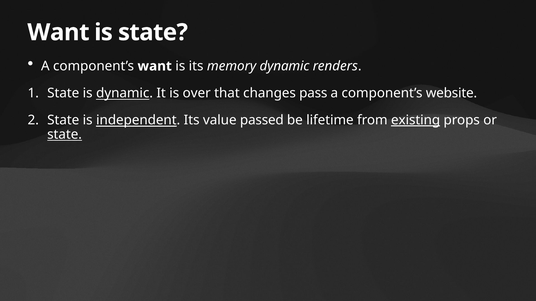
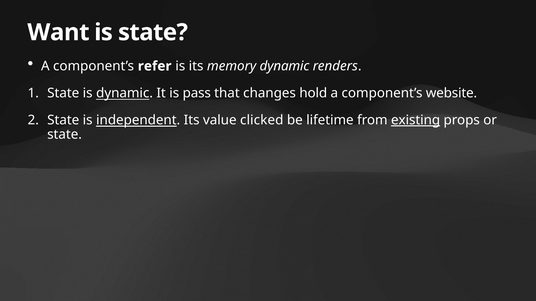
component’s want: want -> refer (155, 66)
over: over -> pass (197, 93)
pass: pass -> hold (313, 93)
passed: passed -> clicked (262, 120)
state underline: present -> none (65, 135)
